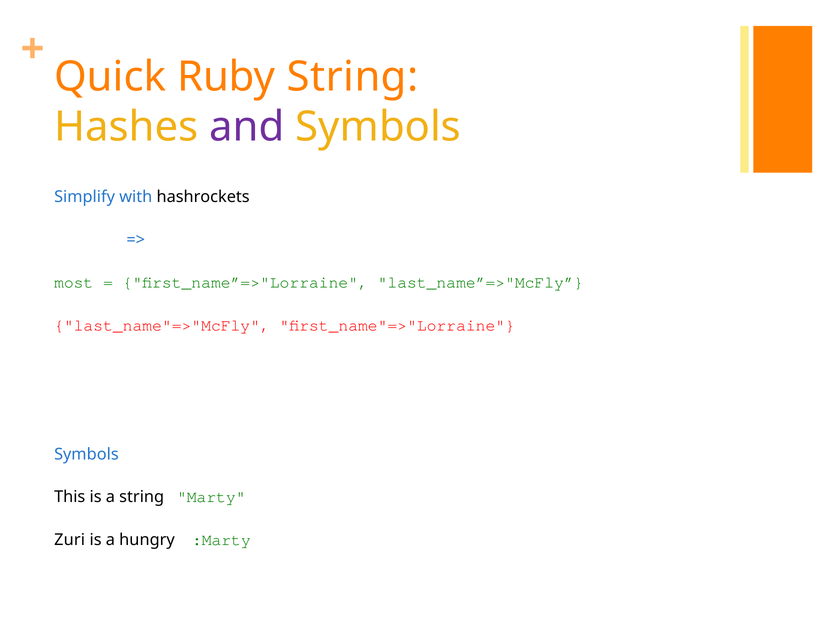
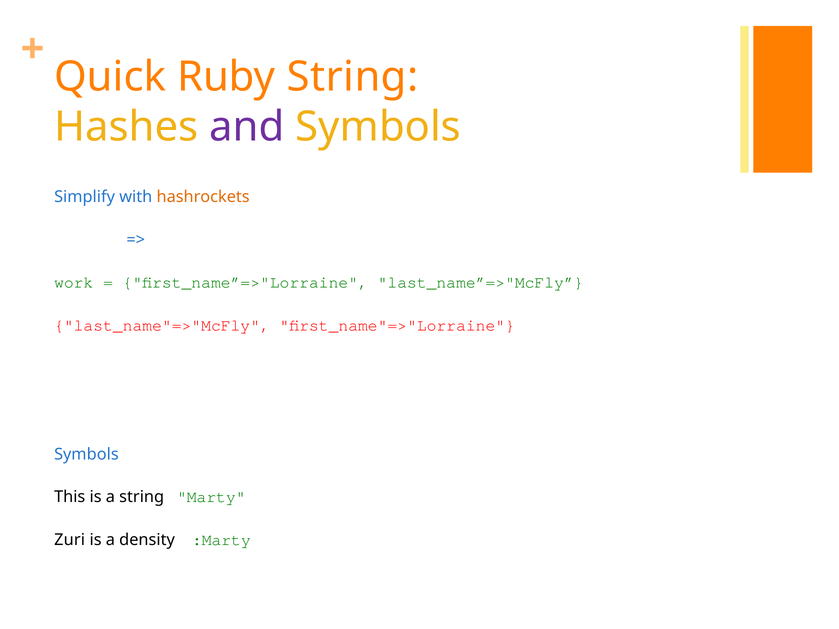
hashrockets colour: black -> orange (203, 197)
most: most -> work (74, 283)
hungry: hungry -> density (147, 540)
